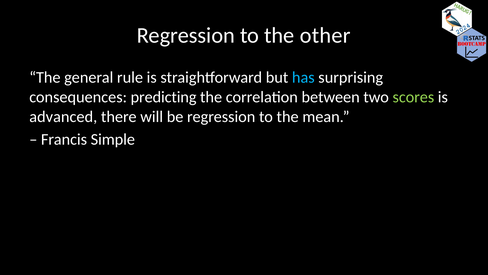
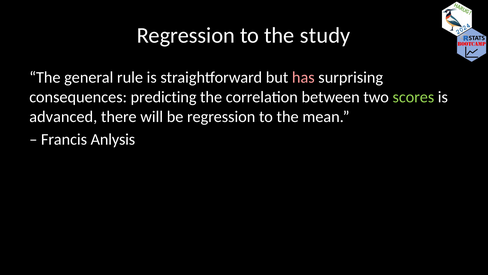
other: other -> study (325, 35)
has colour: light blue -> pink (303, 77)
Simple: Simple -> Anlysis (113, 139)
